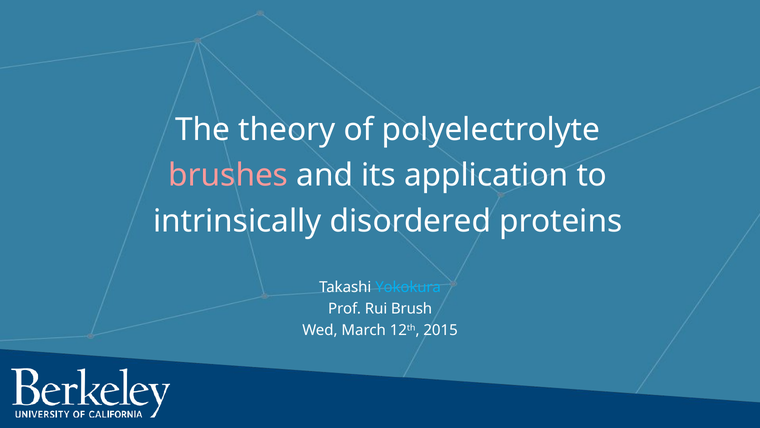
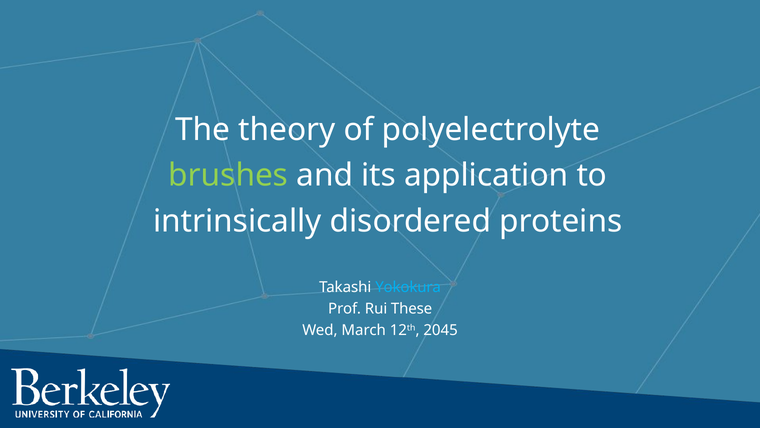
brushes colour: pink -> light green (228, 175)
Brush: Brush -> These (412, 308)
2015: 2015 -> 2045 (441, 330)
